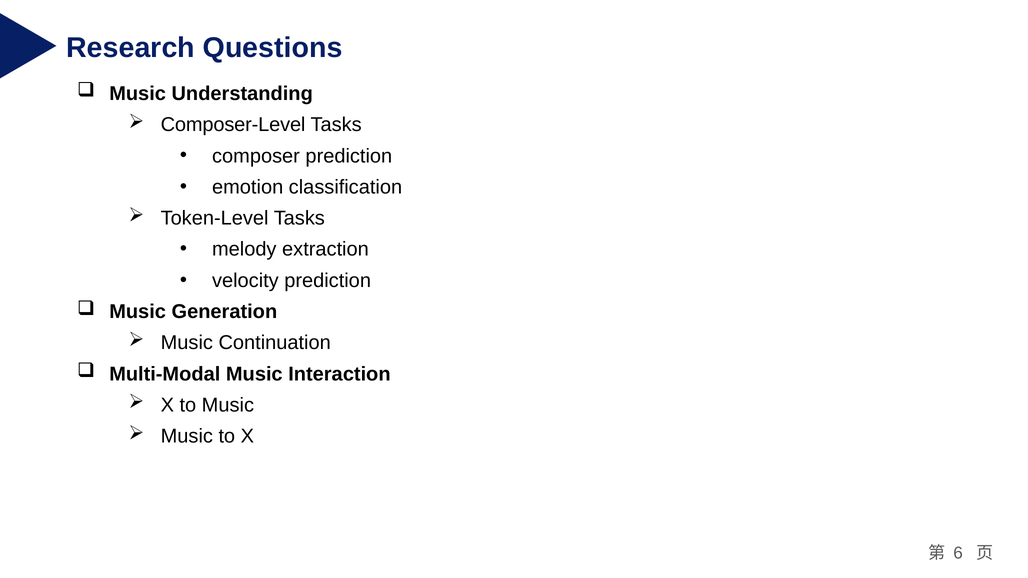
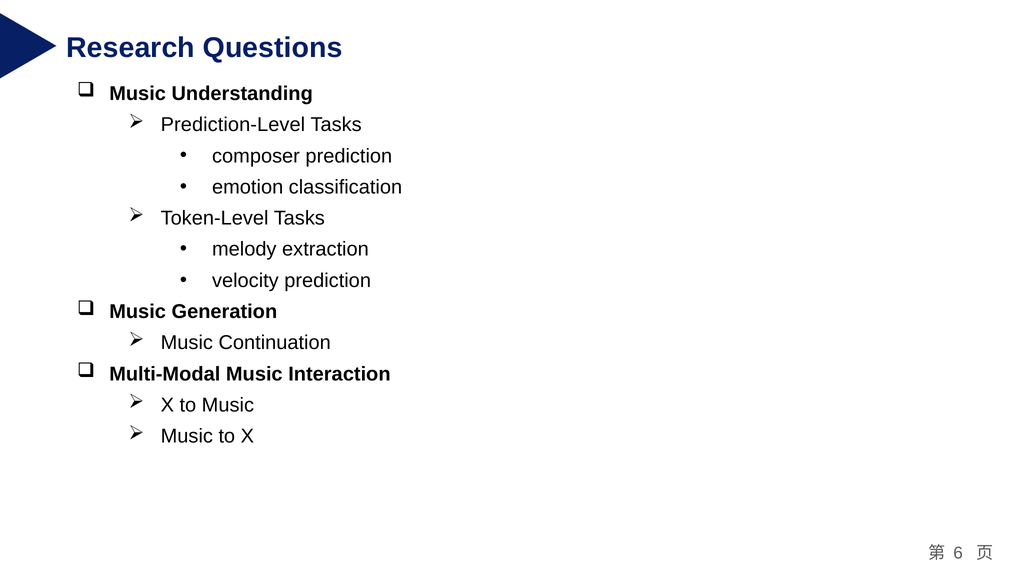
Composer-Level: Composer-Level -> Prediction-Level (233, 125)
